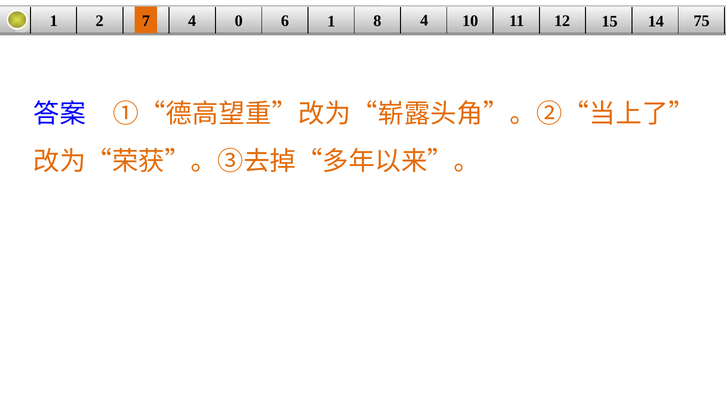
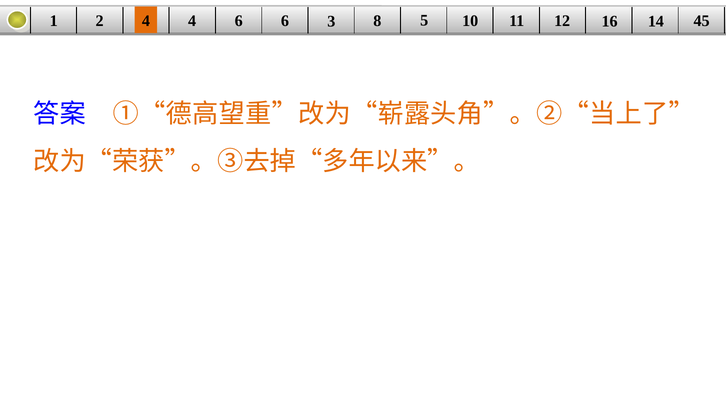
2 7: 7 -> 4 (146, 21)
4 0: 0 -> 6 (239, 21)
6 1: 1 -> 3 (331, 21)
8 4: 4 -> 5 (424, 20)
15: 15 -> 16 (610, 21)
75: 75 -> 45 (702, 21)
